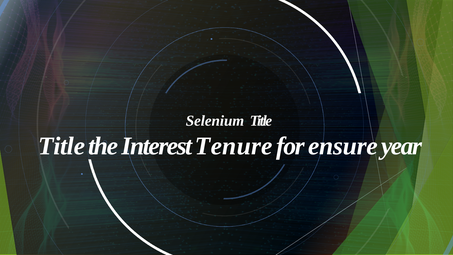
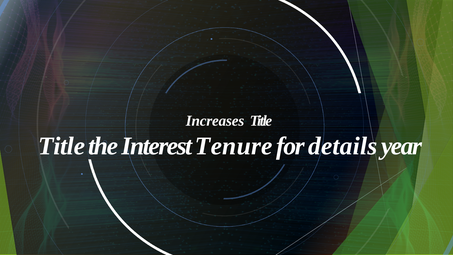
Selenium: Selenium -> Increases (215, 121)
ensure: ensure -> details (343, 146)
